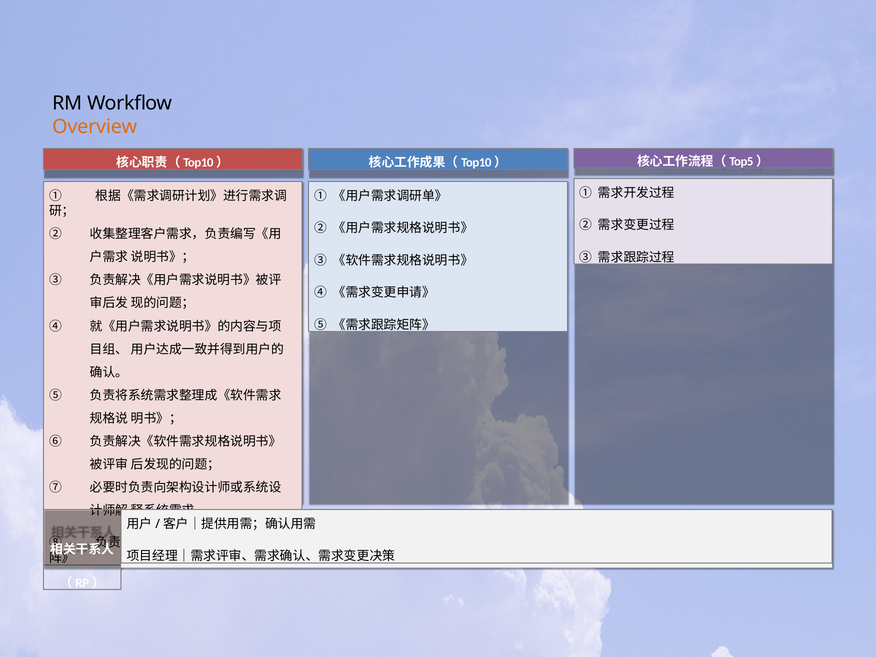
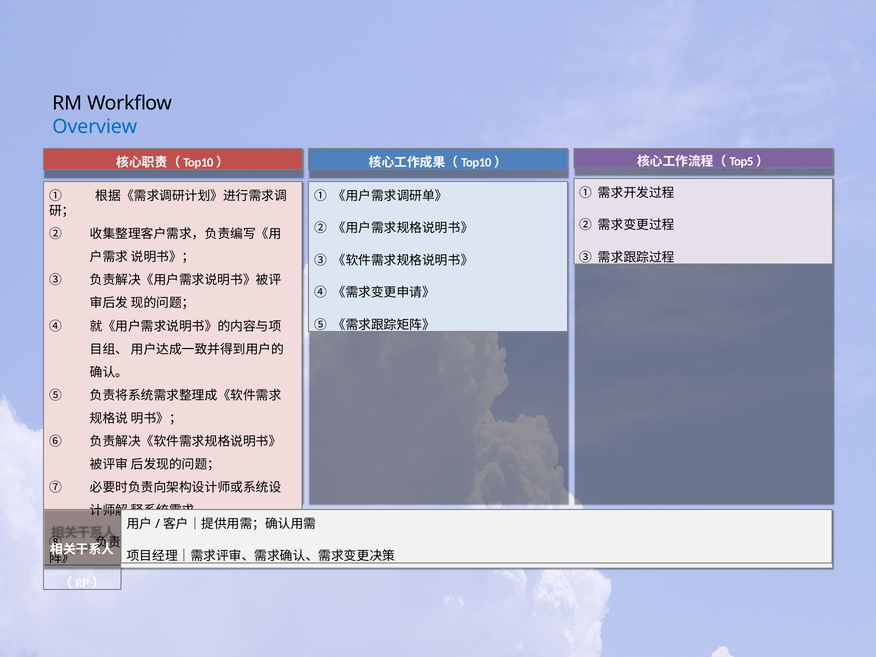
Overview colour: orange -> blue (95, 127)
